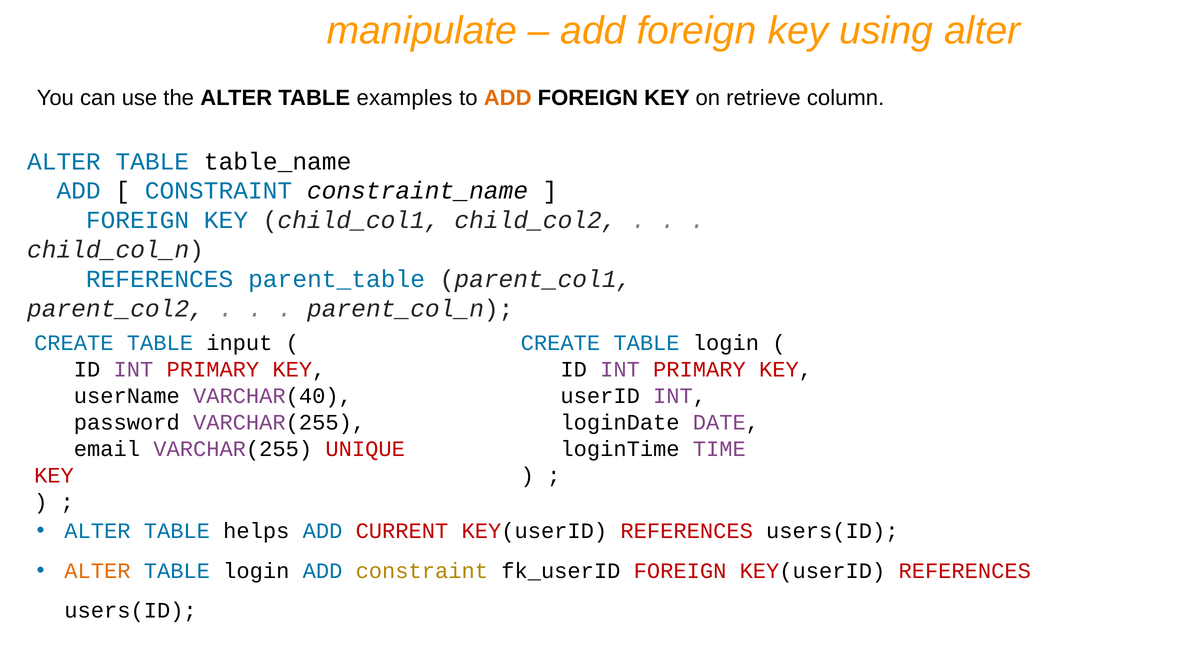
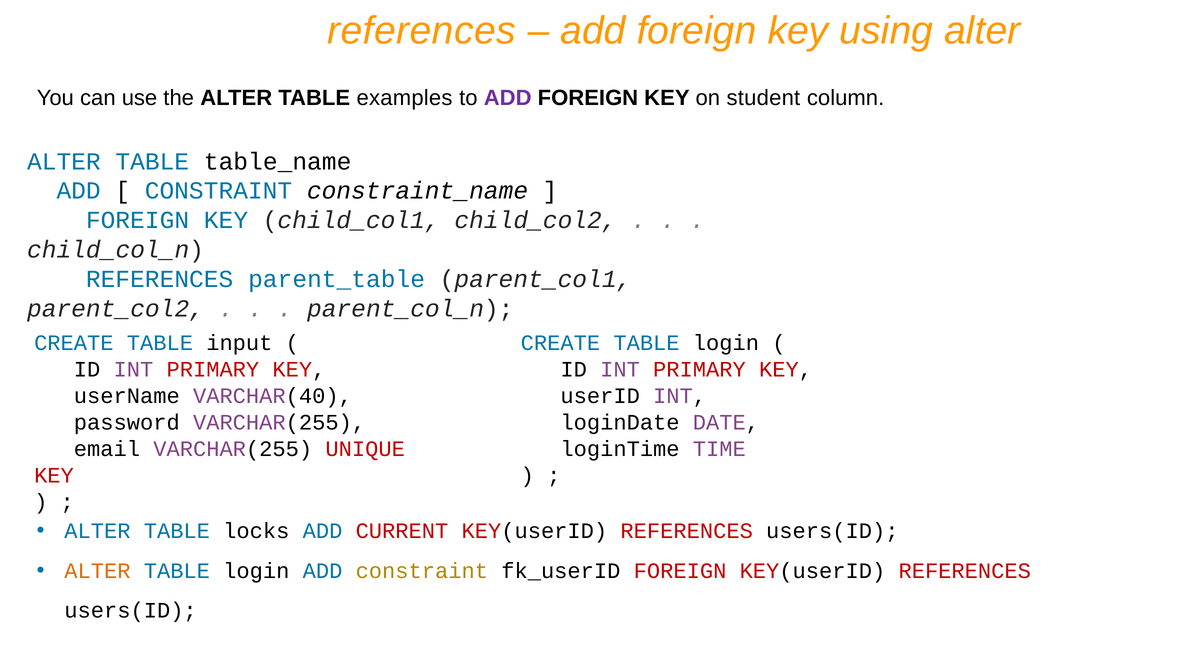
manipulate: manipulate -> references (422, 31)
ADD colour: orange -> purple (508, 98)
retrieve: retrieve -> student (763, 98)
helps: helps -> locks (256, 531)
